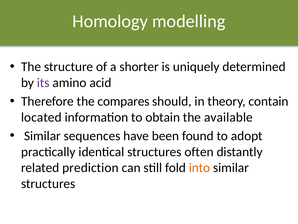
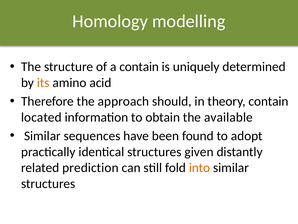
a shorter: shorter -> contain (139, 67)
its colour: purple -> orange (43, 83)
compares: compares -> approach (123, 101)
often: often -> given (199, 152)
